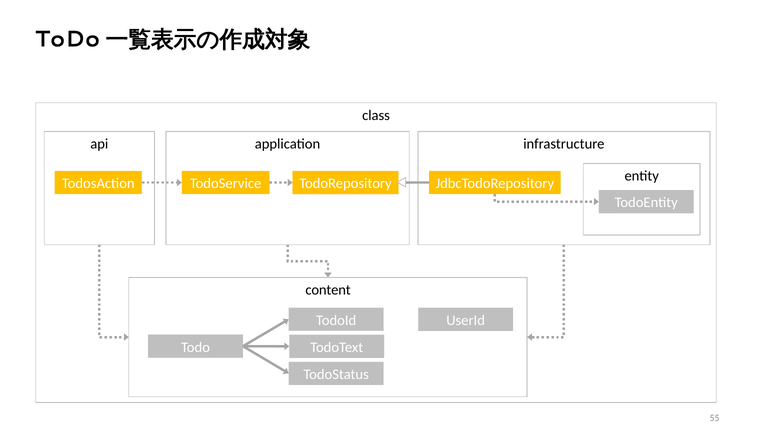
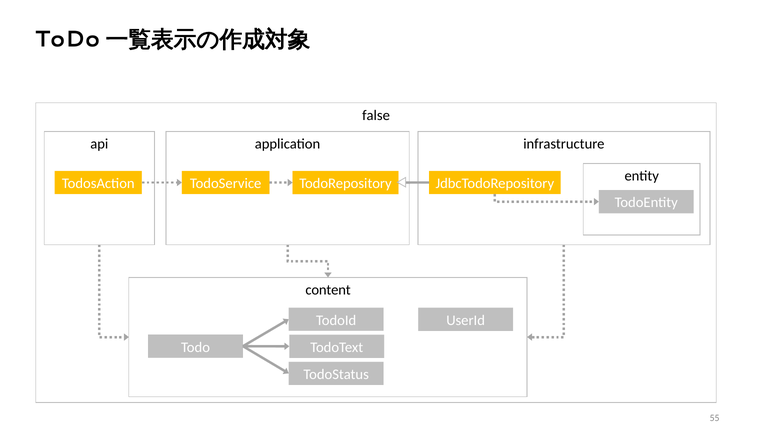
class: class -> false (376, 115)
